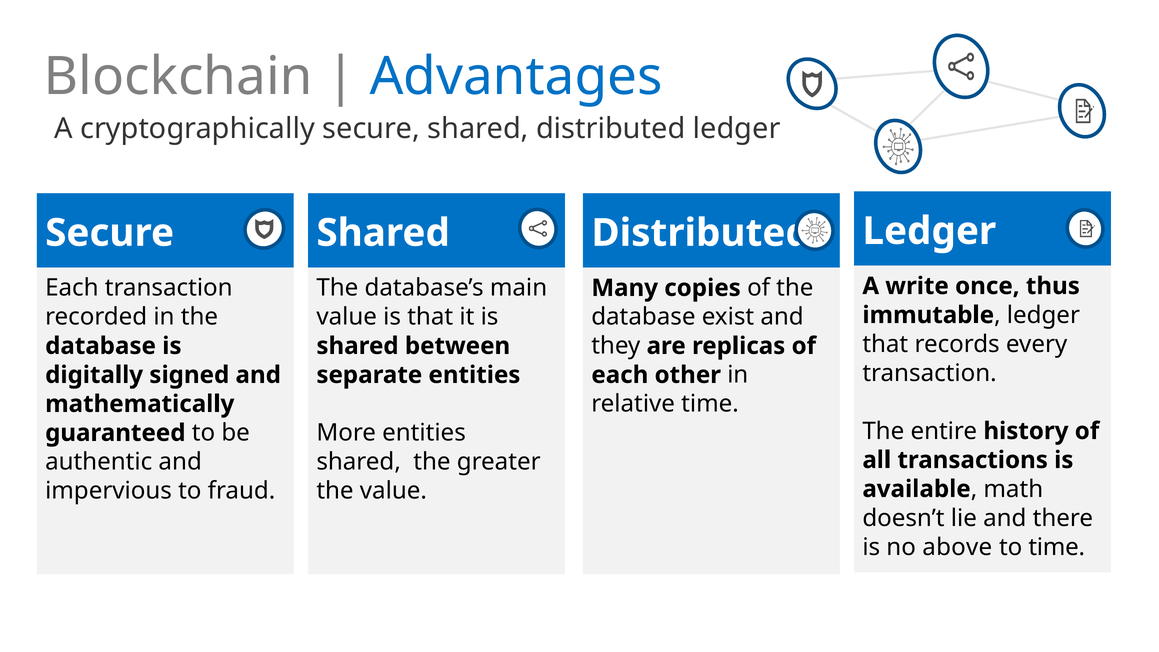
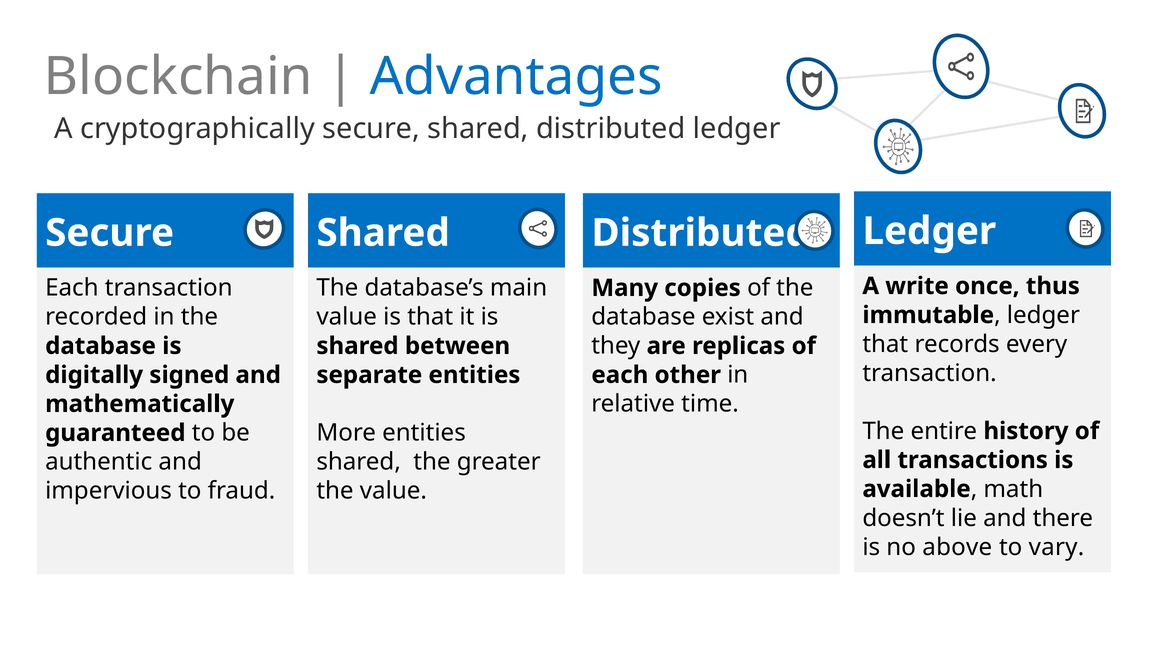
to time: time -> vary (1056, 547)
